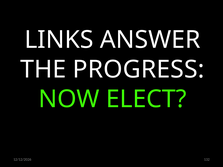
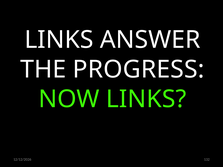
NOW ELECT: ELECT -> LINKS (146, 99)
